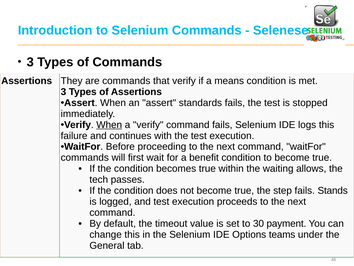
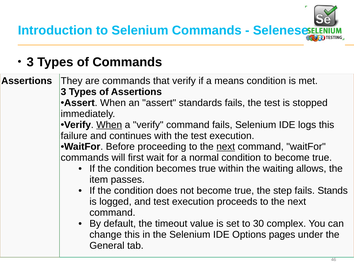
next underline: none -> present (226, 146)
benefit: benefit -> normal (204, 157)
tech: tech -> item (99, 179)
payment: payment -> complex (286, 223)
teams: teams -> pages (282, 234)
